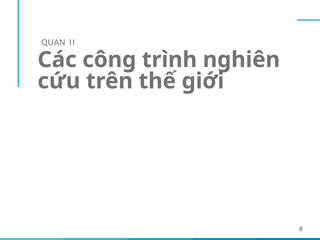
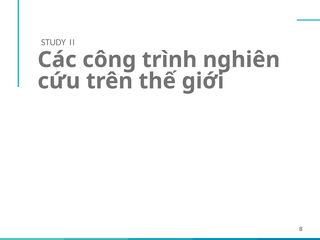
QUAN: QUAN -> STUDY (53, 42)
